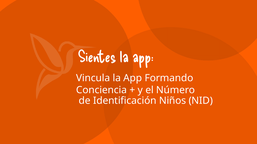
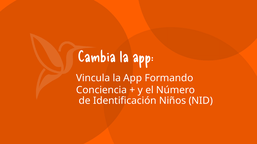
Sientes: Sientes -> Cambia (97, 57)
